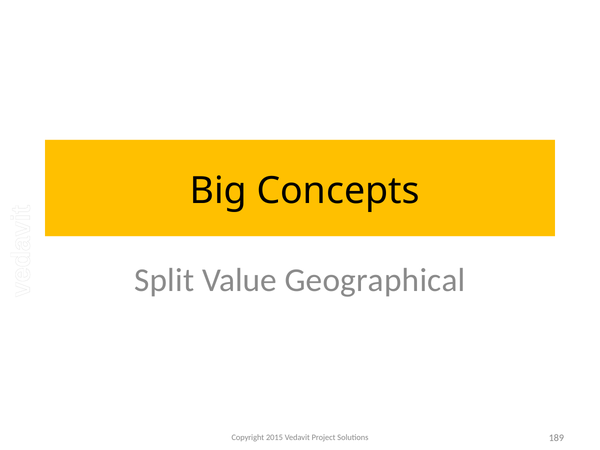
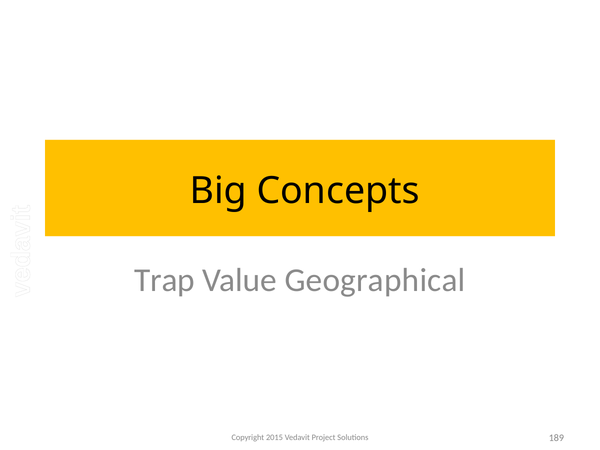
Split: Split -> Trap (165, 280)
